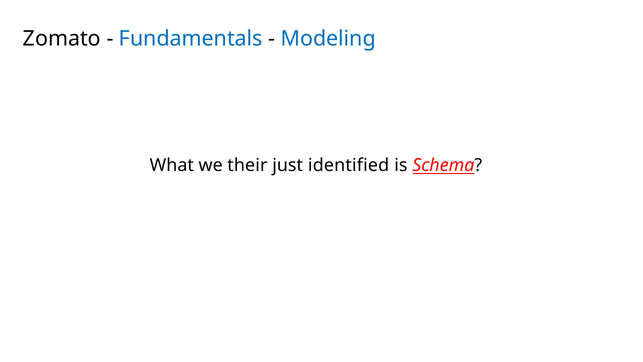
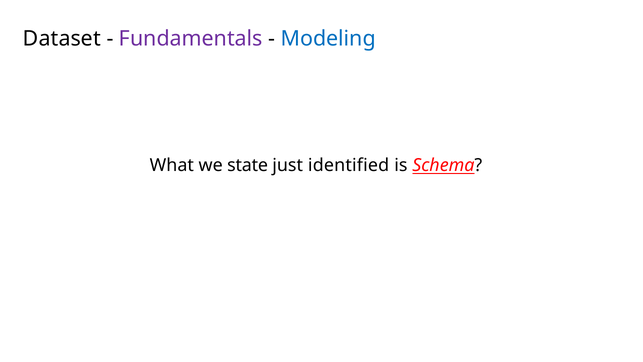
Zomato: Zomato -> Dataset (62, 39)
Fundamentals colour: blue -> purple (191, 39)
their: their -> state (248, 165)
